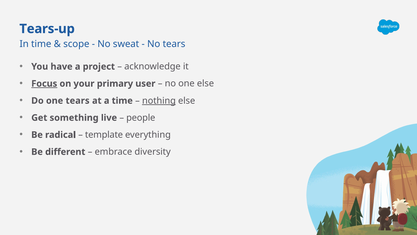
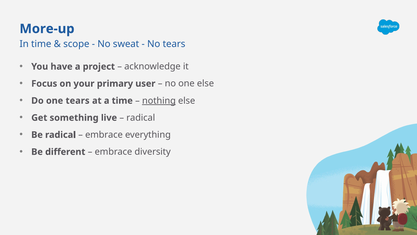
Tears-up: Tears-up -> More-up (47, 29)
Focus underline: present -> none (44, 84)
people: people -> radical (141, 118)
template: template -> embrace (104, 135)
